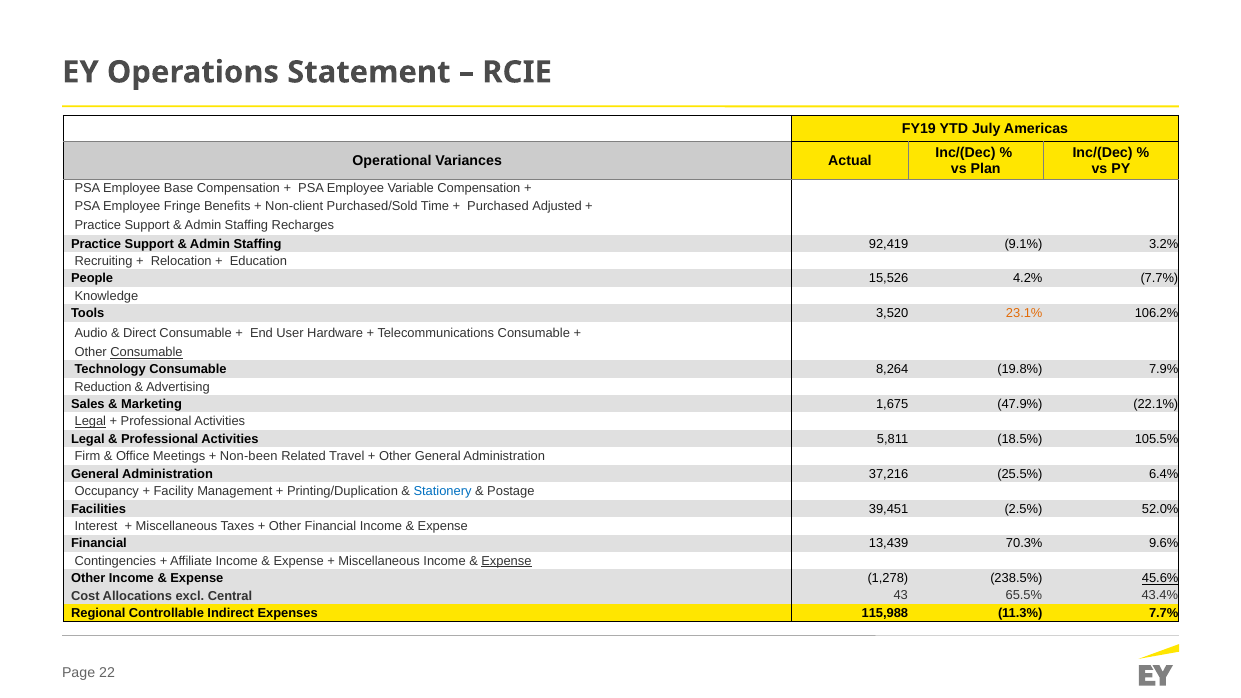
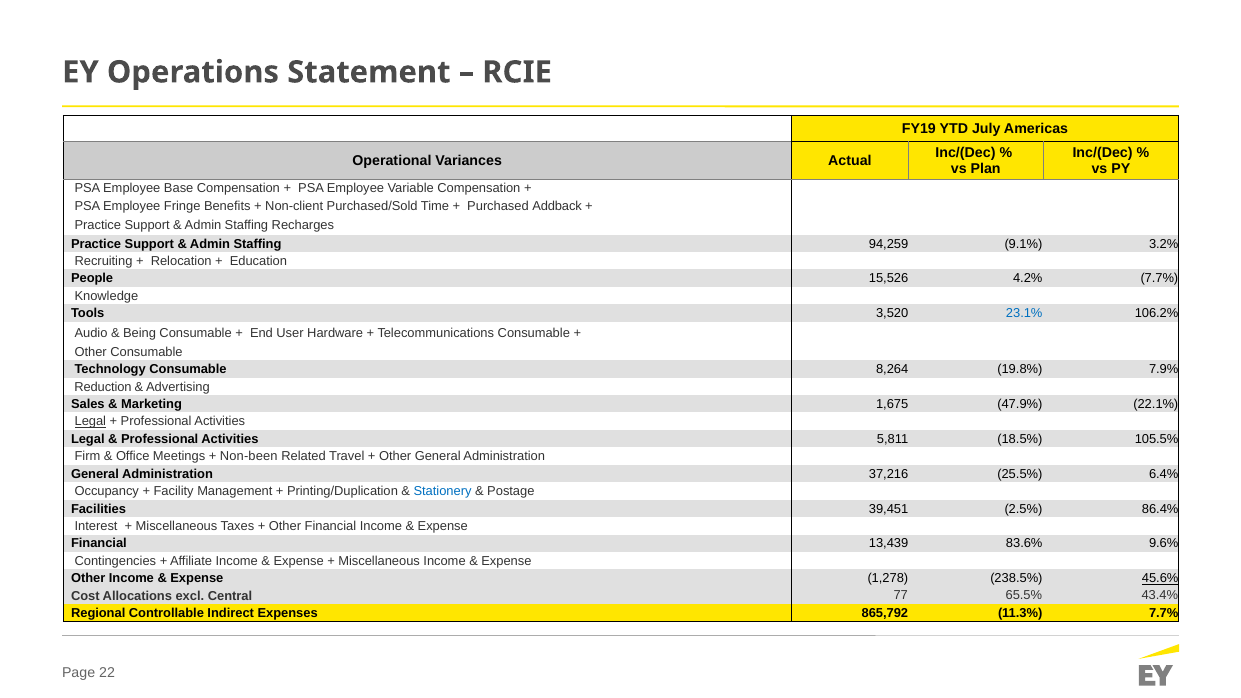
Adjusted: Adjusted -> Addback (557, 207)
92,419: 92,419 -> 94,259 (889, 244)
23.1% colour: orange -> blue (1024, 313)
Direct: Direct -> Being (140, 333)
Consumable underline: present -> none (146, 352)
52.0%: 52.0% -> 86.4% (1160, 509)
70.3%: 70.3% -> 83.6% (1024, 543)
Expense underline: present -> none (506, 561)
43: 43 -> 77 (901, 595)
115,988: 115,988 -> 865,792 (885, 613)
